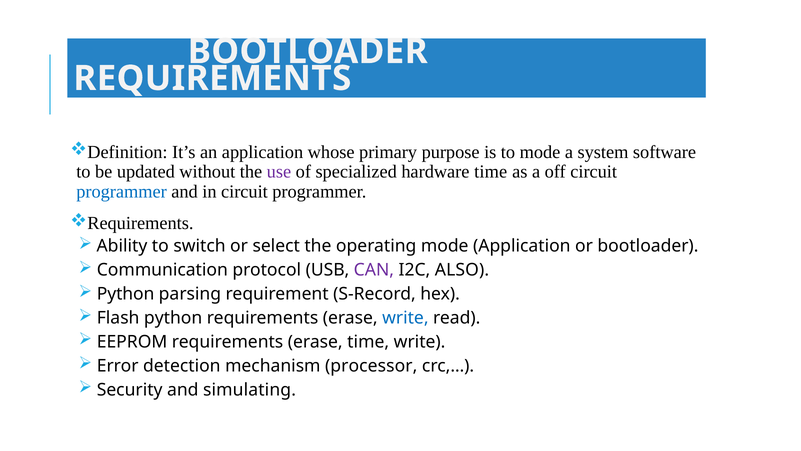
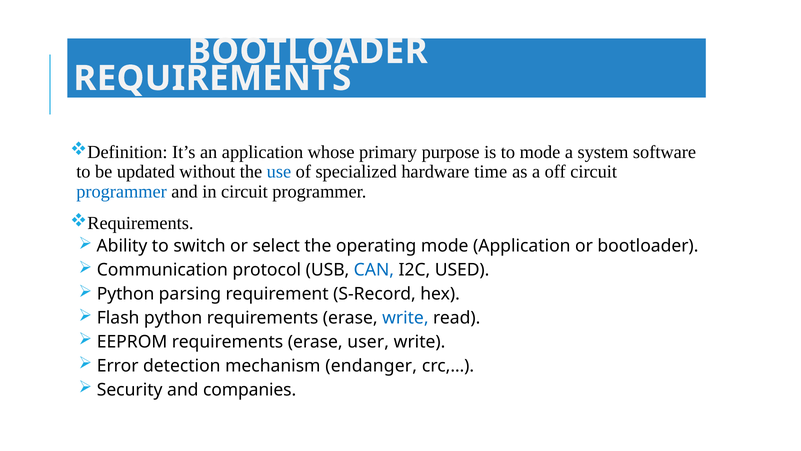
use colour: purple -> blue (279, 172)
CAN colour: purple -> blue (374, 270)
ALSO: ALSO -> USED (462, 270)
erase time: time -> user (368, 342)
processor: processor -> endanger (371, 365)
simulating: simulating -> companies (250, 389)
